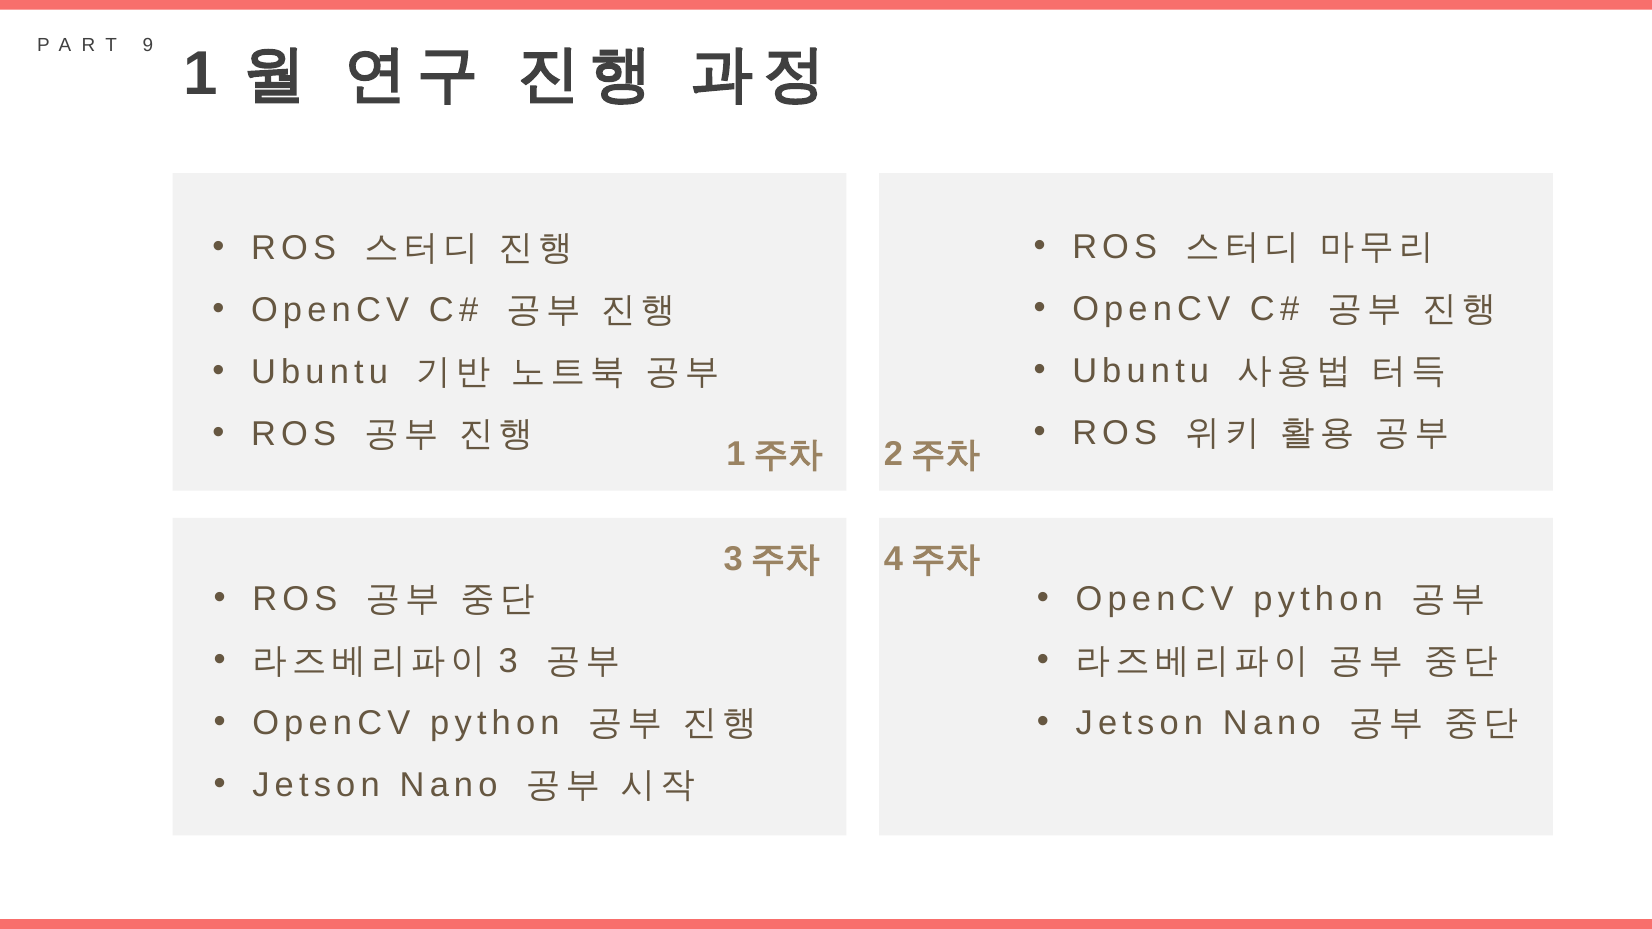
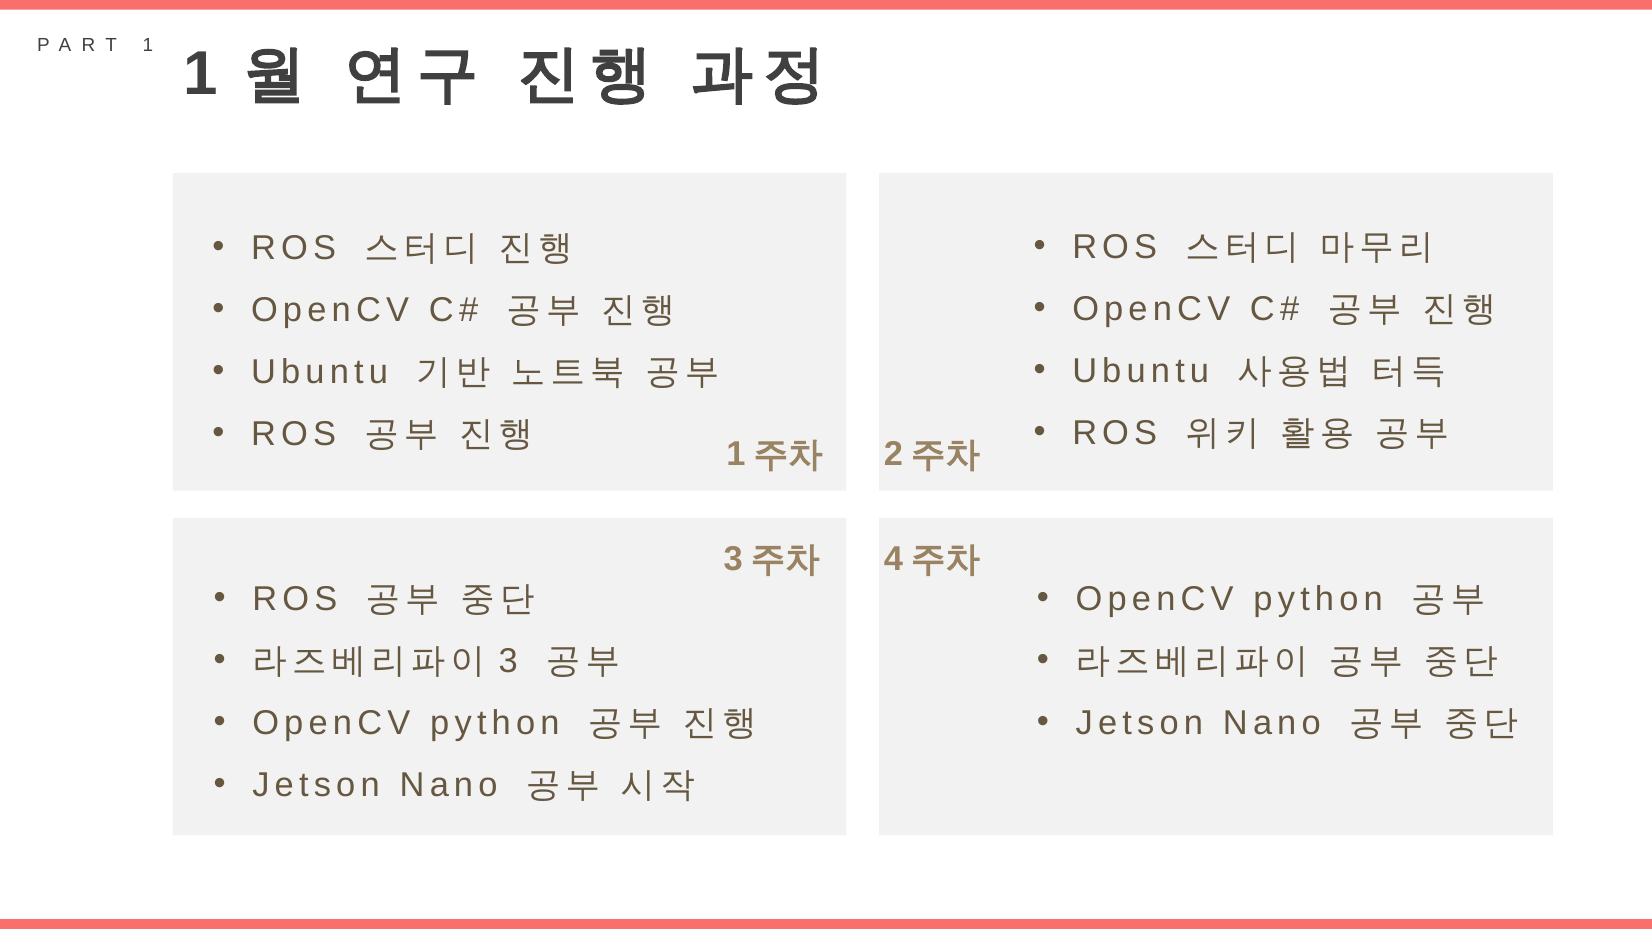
9: 9 -> 1 (148, 46)
